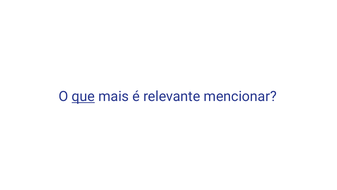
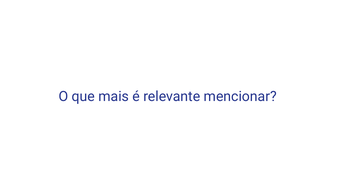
que underline: present -> none (83, 96)
